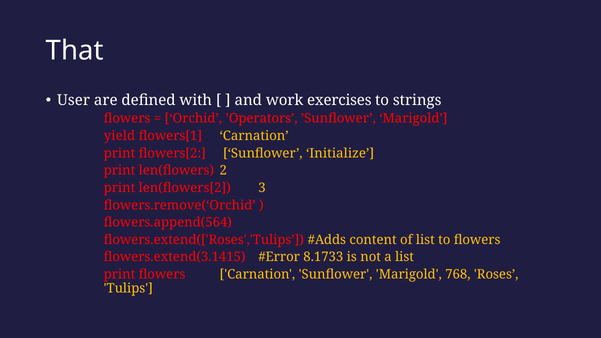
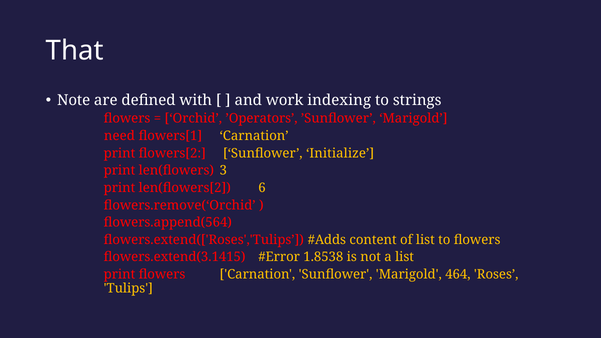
User: User -> Note (74, 100)
exercises: exercises -> indexing (339, 100)
yield: yield -> need (119, 136)
2: 2 -> 3 (223, 171)
3: 3 -> 6 (262, 188)
8.1733: 8.1733 -> 1.8538 (323, 257)
768: 768 -> 464 (458, 274)
